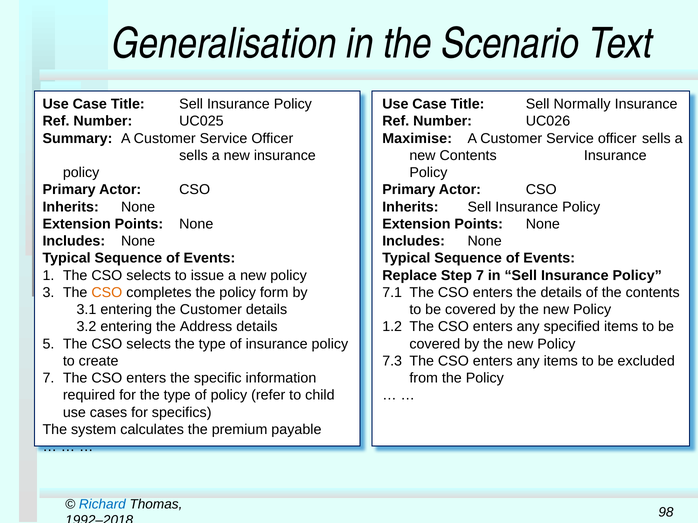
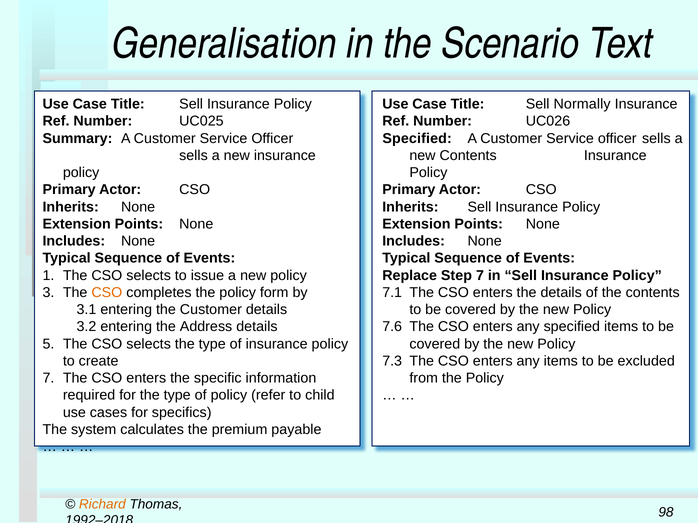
Maximise: Maximise -> Specified (417, 138)
1.2: 1.2 -> 7.6 (392, 327)
Richard colour: blue -> orange (102, 505)
